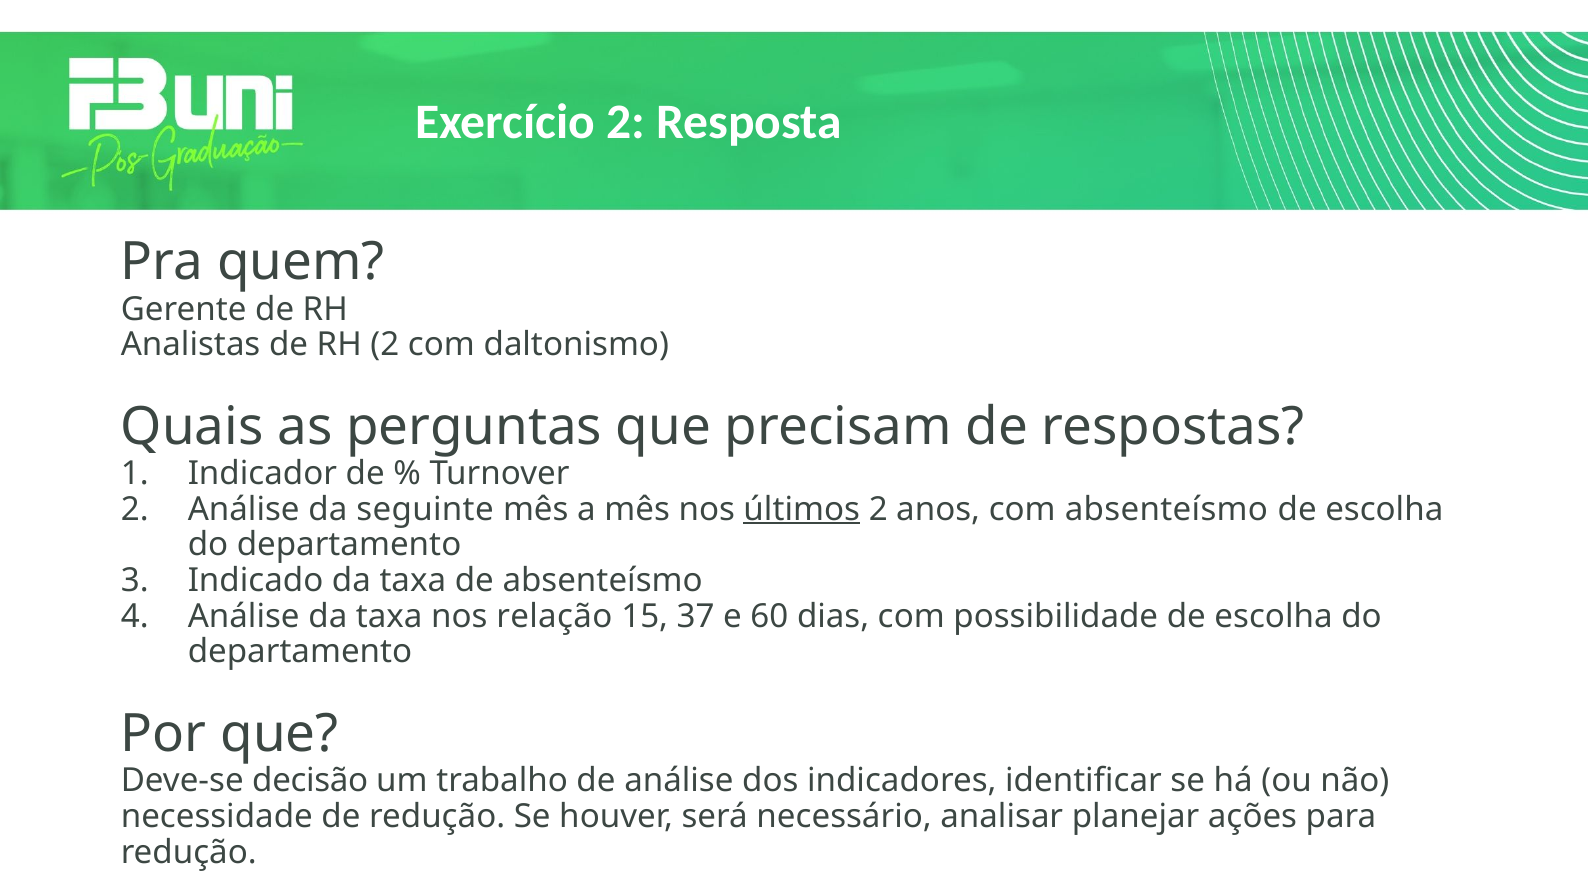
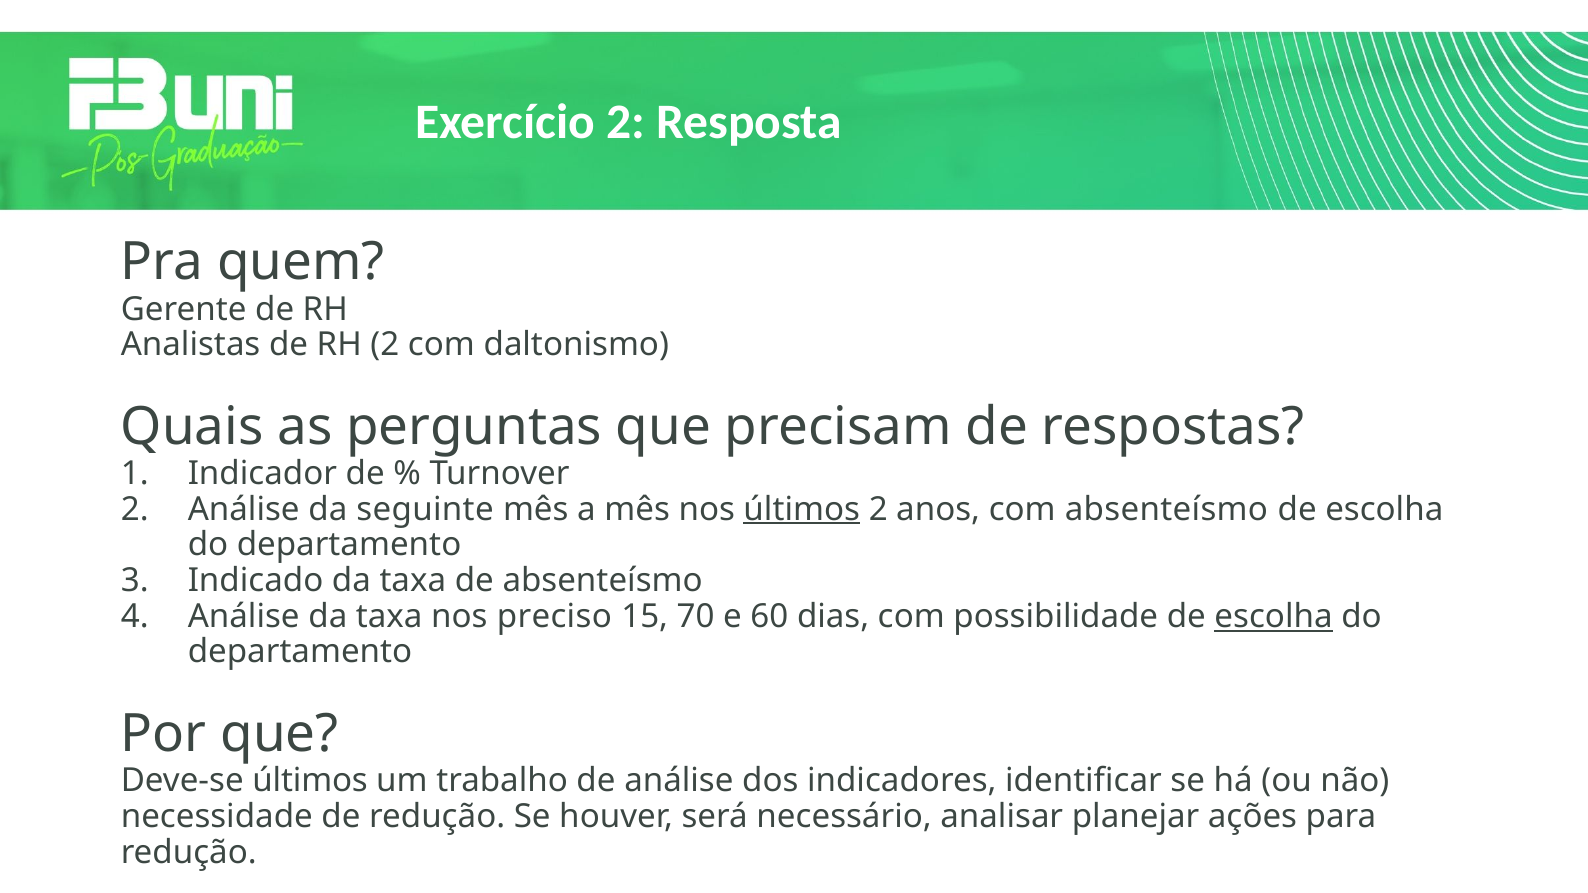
relação: relação -> preciso (554, 617)
37: 37 -> 70 (696, 617)
escolha underline: none -> present (1274, 617)
Deve-se decisão: decisão -> últimos (310, 781)
